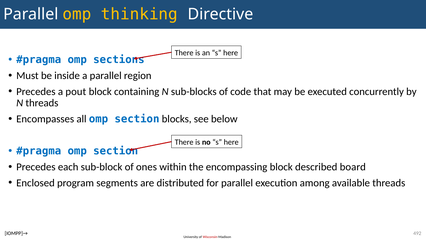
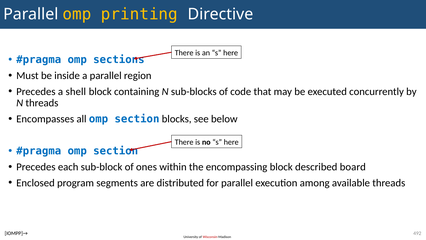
thinking: thinking -> printing (139, 14)
pout: pout -> shell (76, 91)
